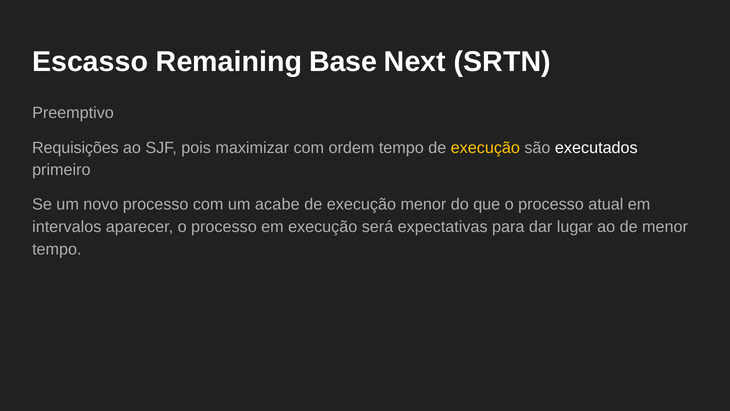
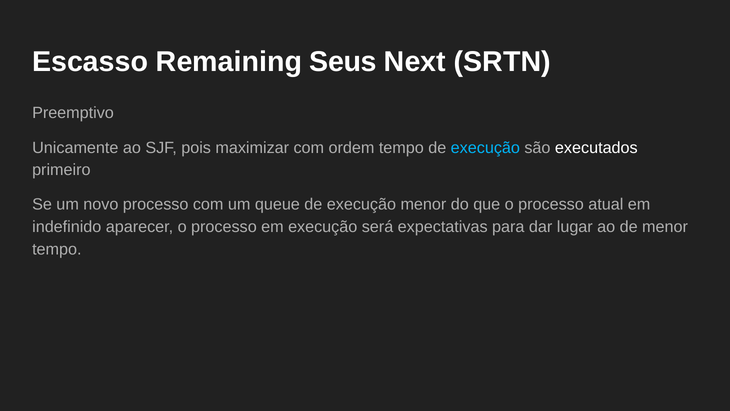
Base: Base -> Seus (343, 62)
Requisições: Requisições -> Unicamente (75, 148)
execução colour: yellow -> light blue (485, 148)
acabe: acabe -> queue (277, 204)
intervalos: intervalos -> indefinido (67, 227)
